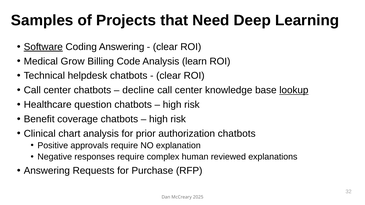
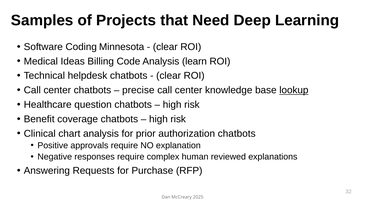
Software underline: present -> none (43, 47)
Coding Answering: Answering -> Minnesota (122, 47)
Grow: Grow -> Ideas (73, 61)
decline: decline -> precise (138, 90)
